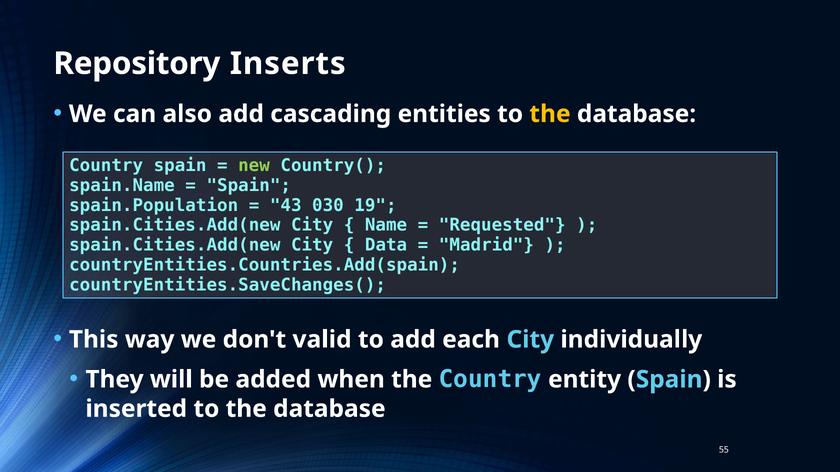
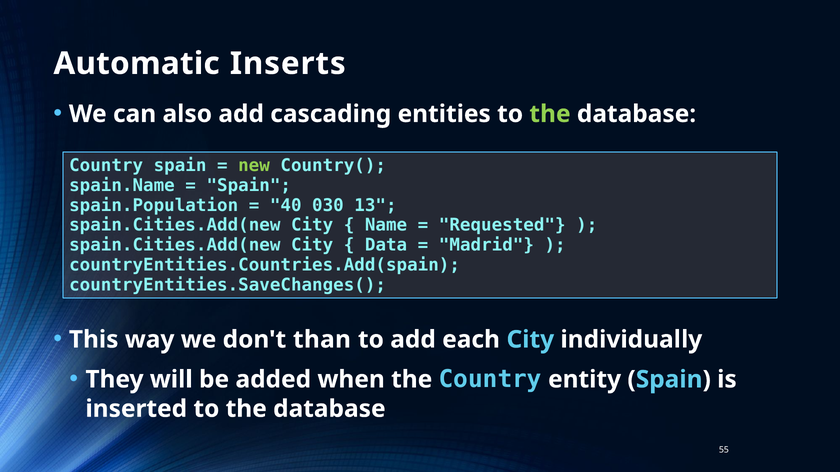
Repository: Repository -> Automatic (137, 64)
the colour: yellow -> light green (550, 114)
43: 43 -> 40 (286, 206)
19: 19 -> 13 (375, 206)
valid: valid -> than (322, 340)
